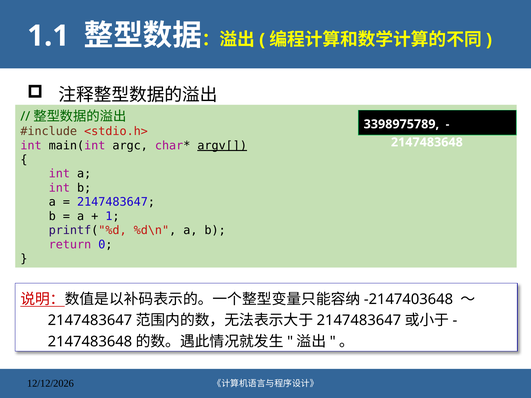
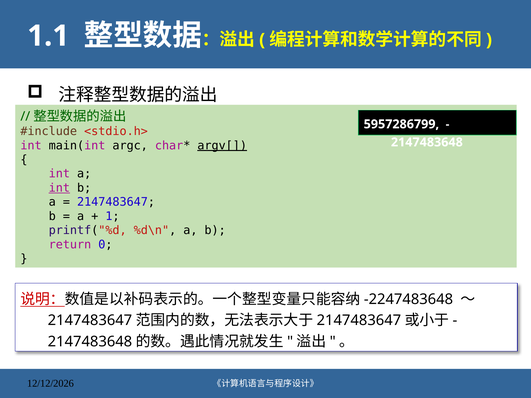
3398975789: 3398975789 -> 5957286799 (401, 124)
int underline: none -> present (59, 188)
-2147403648: -2147403648 -> -2247483648 (408, 299)
